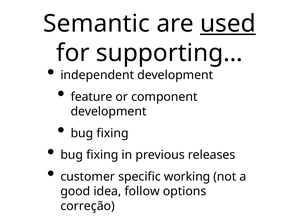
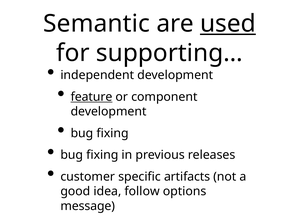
feature underline: none -> present (92, 97)
working: working -> artifacts (187, 177)
correção: correção -> message (88, 206)
